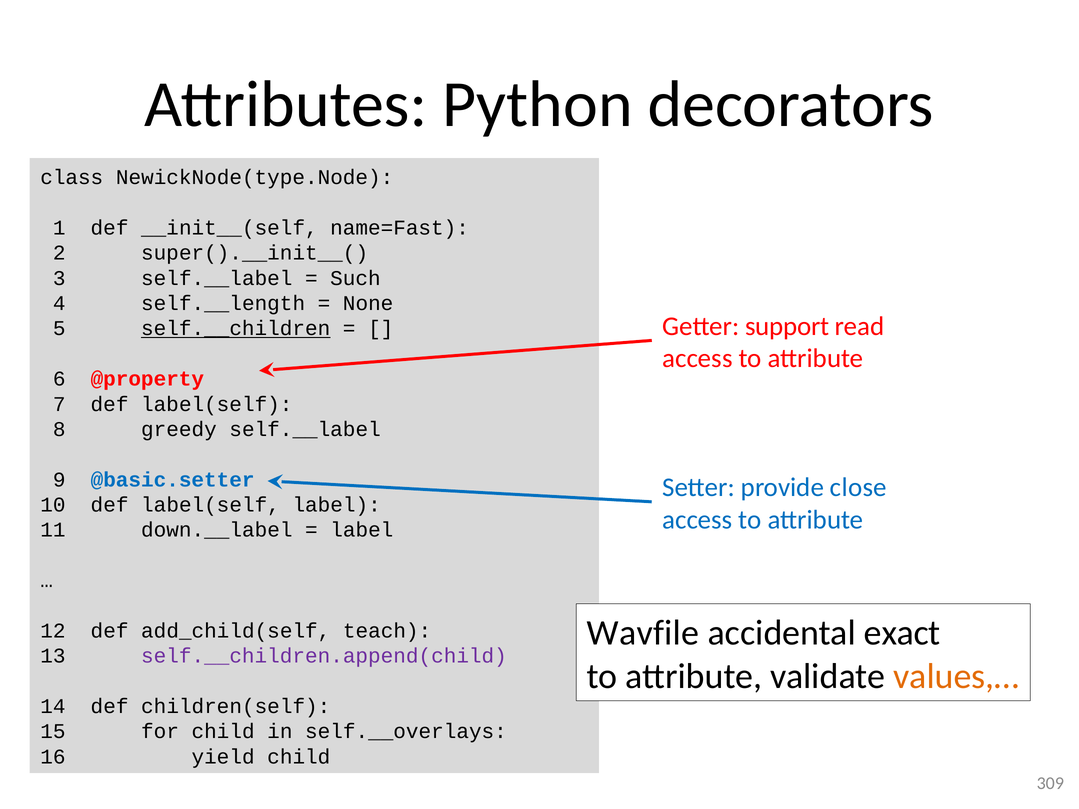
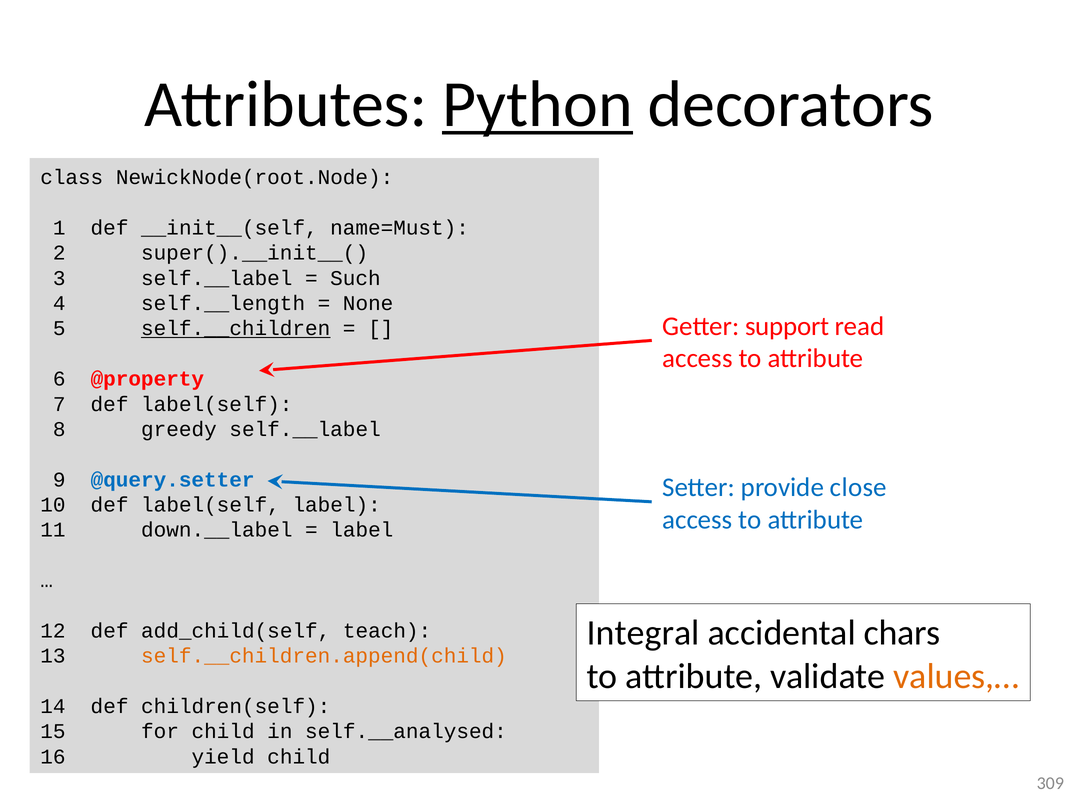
Python underline: none -> present (537, 104)
NewickNode(type.Node: NewickNode(type.Node -> NewickNode(root.Node (255, 178)
name=Fast: name=Fast -> name=Must (400, 228)
@basic.setter: @basic.setter -> @query.setter (173, 480)
Wavfile: Wavfile -> Integral (643, 633)
exact: exact -> chars (902, 633)
self.__children.append(child colour: purple -> orange (324, 656)
self.__overlays: self.__overlays -> self.__analysed (406, 732)
